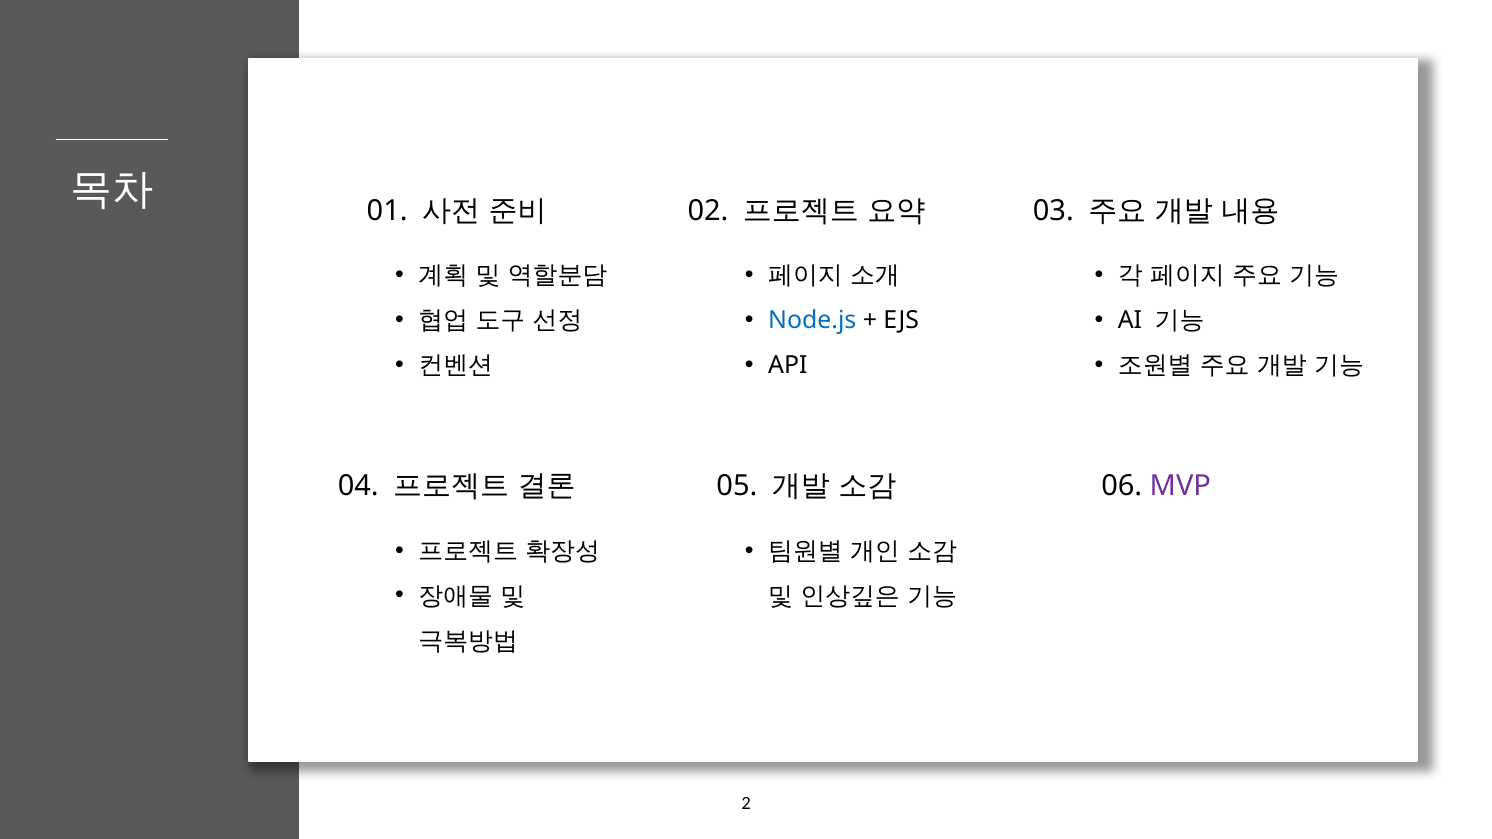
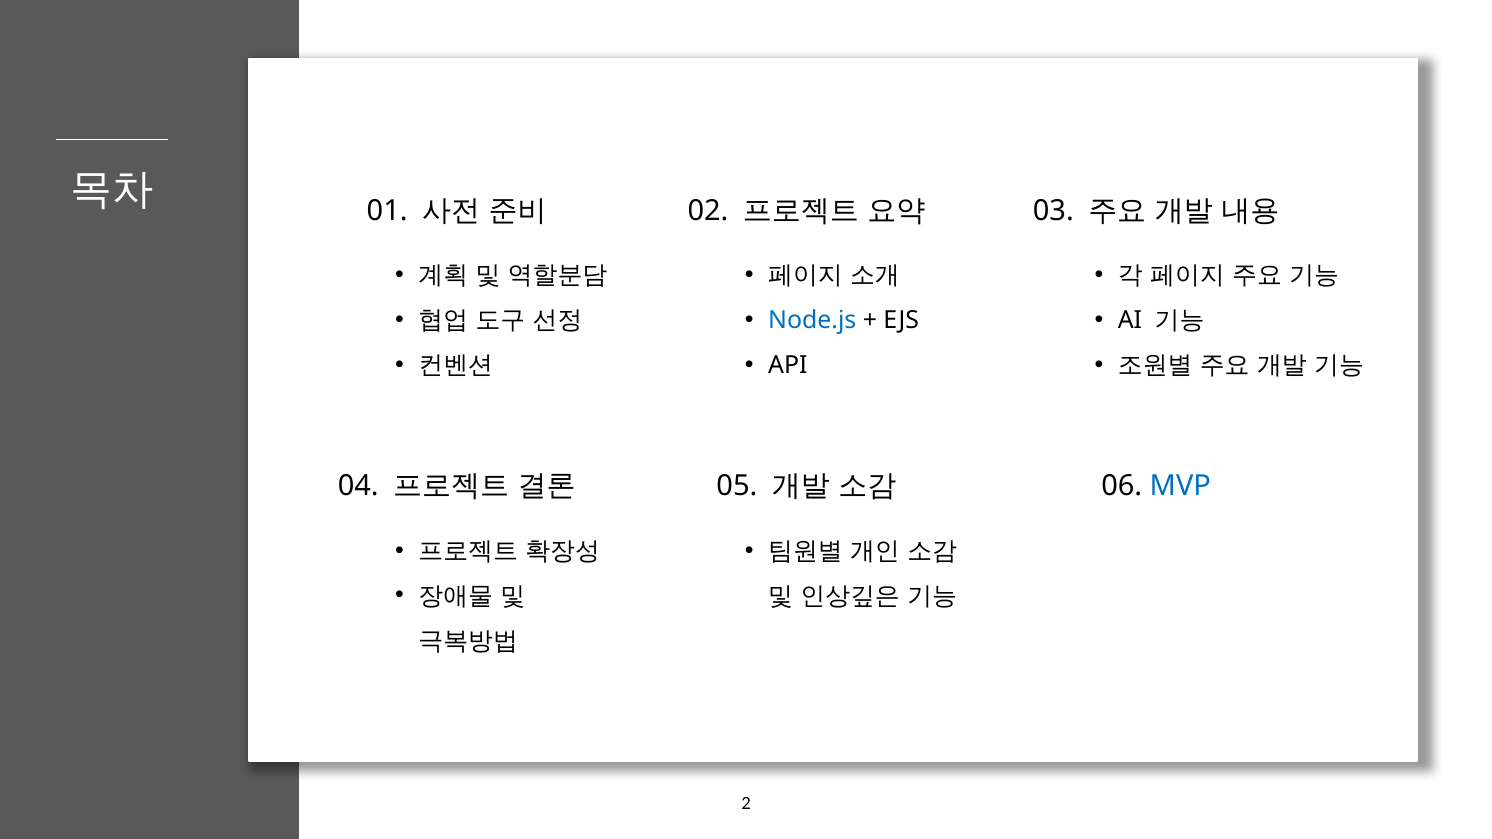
MVP colour: purple -> blue (1180, 486)
